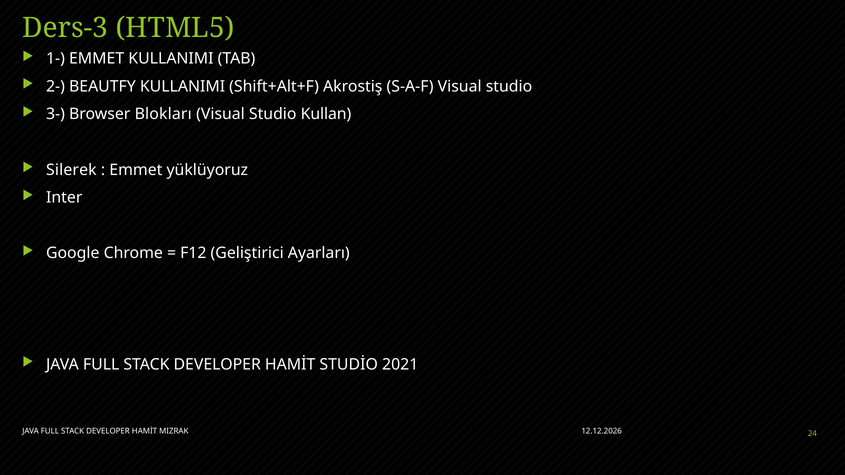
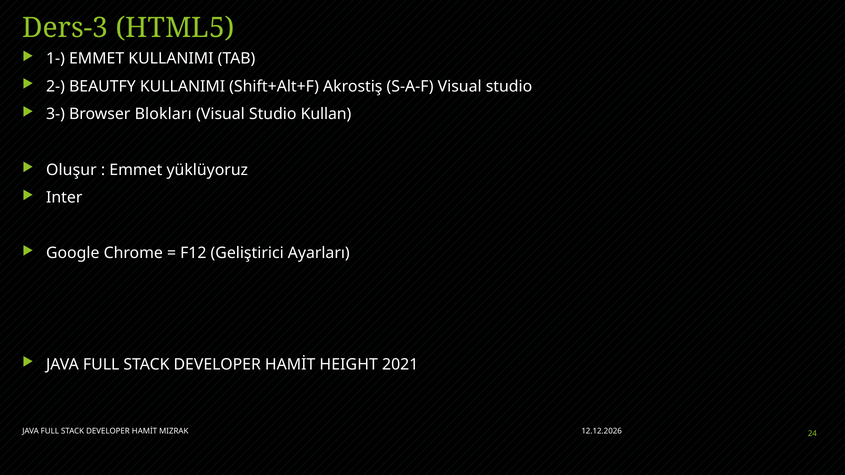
Silerek: Silerek -> Oluşur (71, 170)
STUDİO: STUDİO -> HEIGHT (349, 365)
